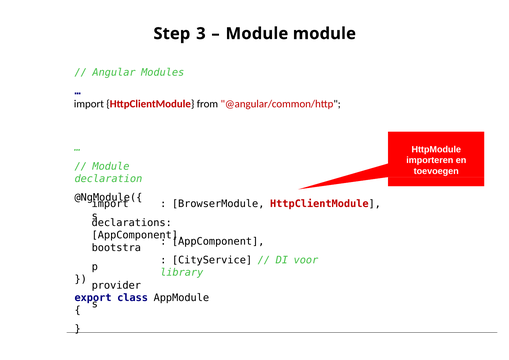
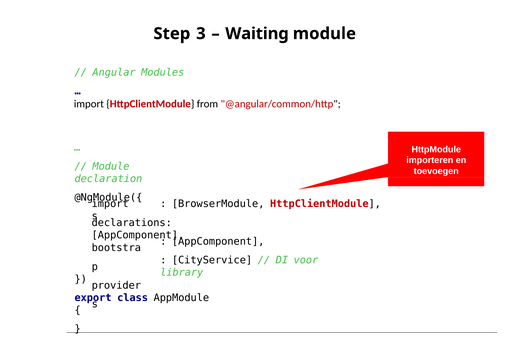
Module: Module -> Waiting (257, 34)
